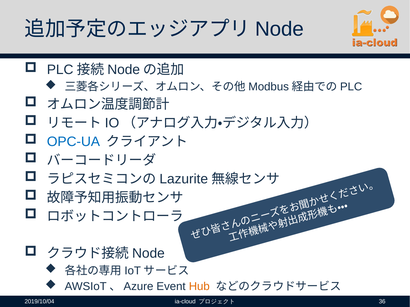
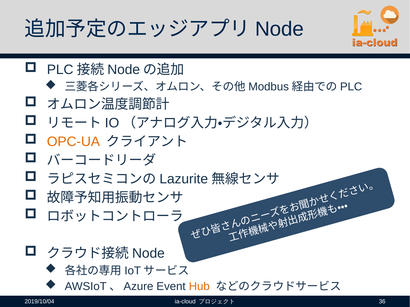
OPC-UA colour: blue -> orange (73, 142)
